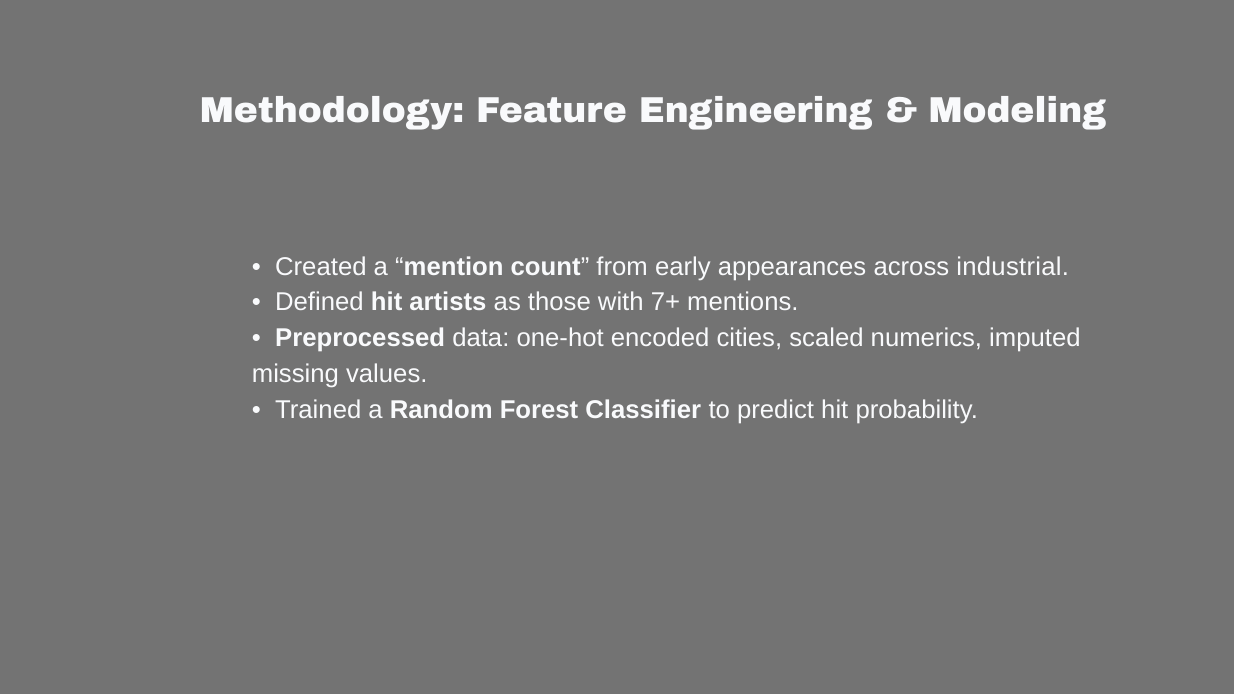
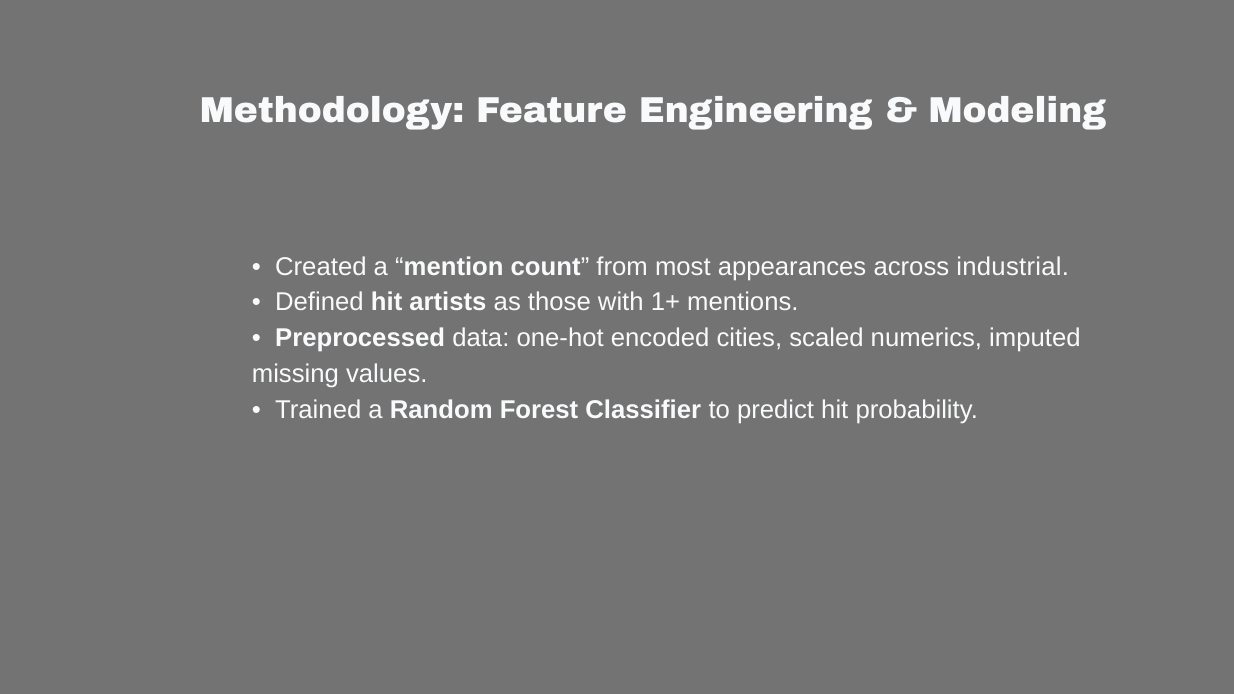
early: early -> most (683, 267)
7+: 7+ -> 1+ (665, 303)
